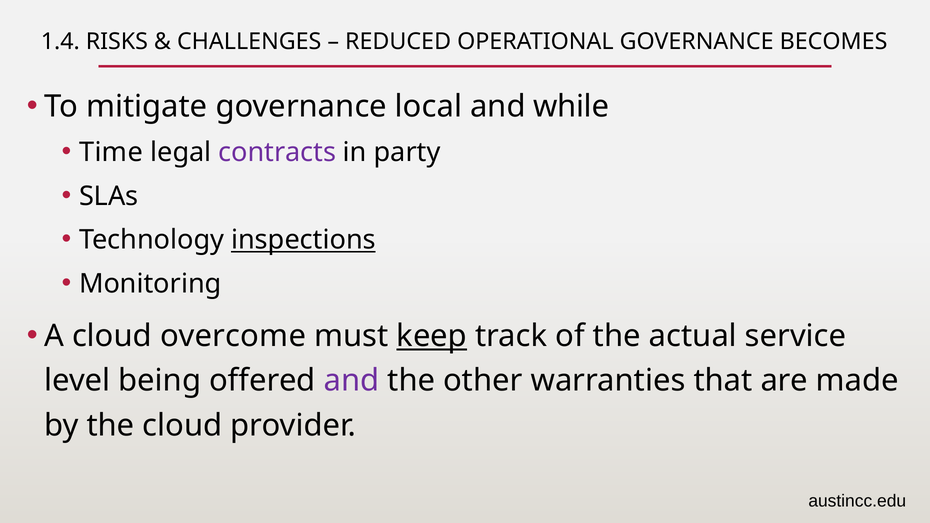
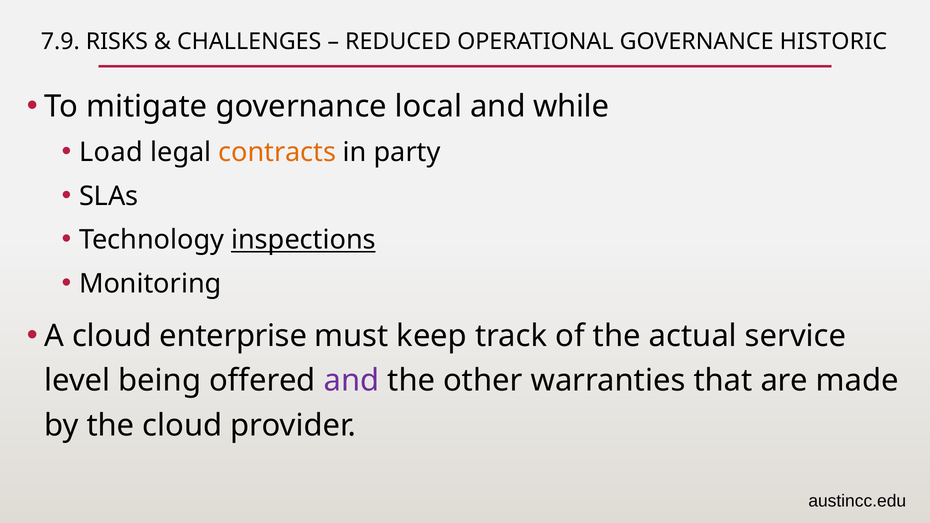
1.4: 1.4 -> 7.9 (60, 41)
BECOMES: BECOMES -> HISTORIC (833, 41)
Time: Time -> Load (111, 152)
contracts colour: purple -> orange (277, 152)
overcome: overcome -> enterprise (233, 336)
keep underline: present -> none (432, 336)
